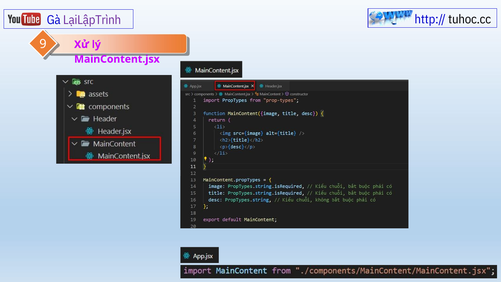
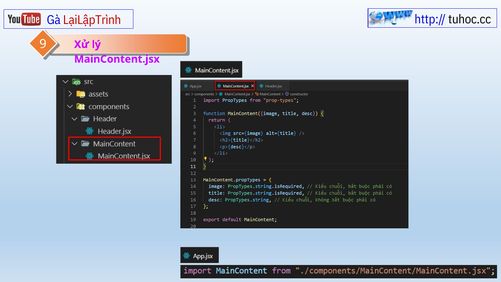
LạiLậpTrình colour: purple -> red (92, 20)
